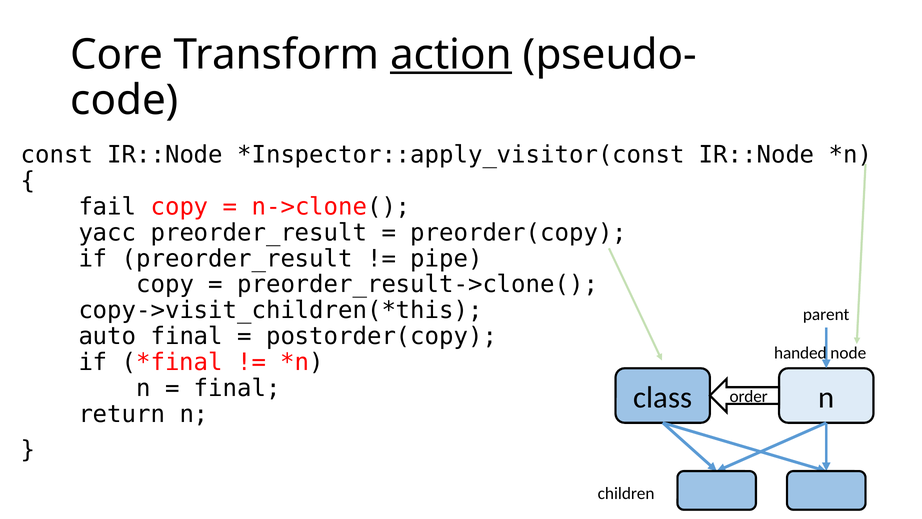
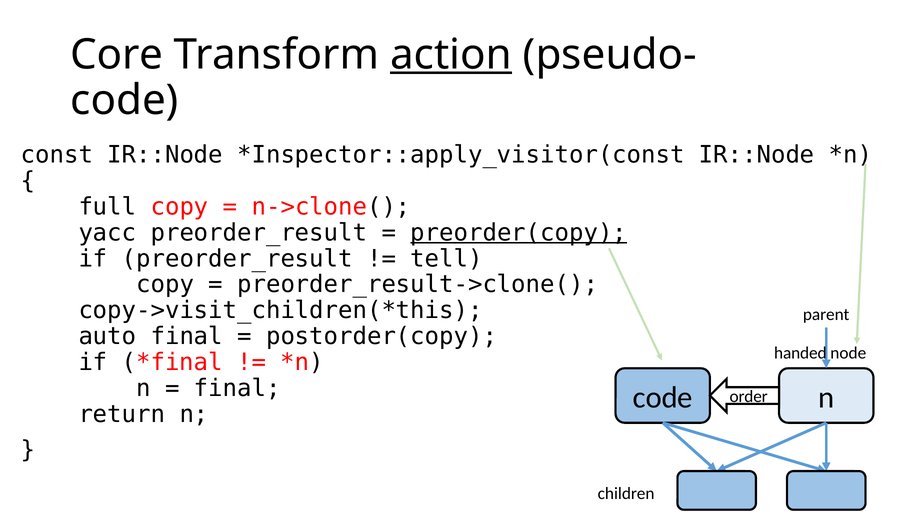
fail: fail -> full (107, 207)
preorder(copy underline: none -> present (519, 232)
pipe: pipe -> tell (447, 258)
class: class -> code (663, 397)
